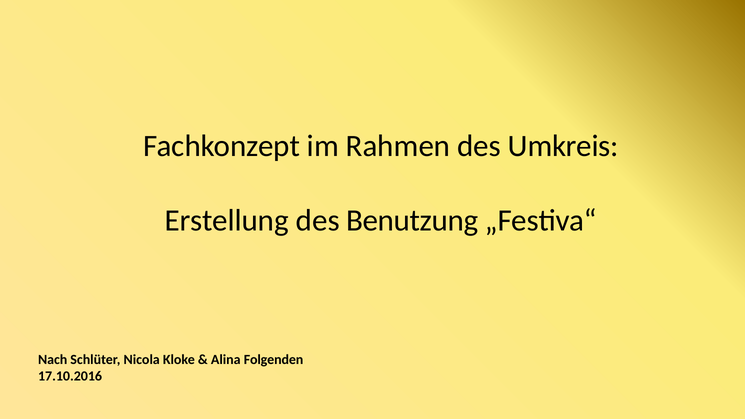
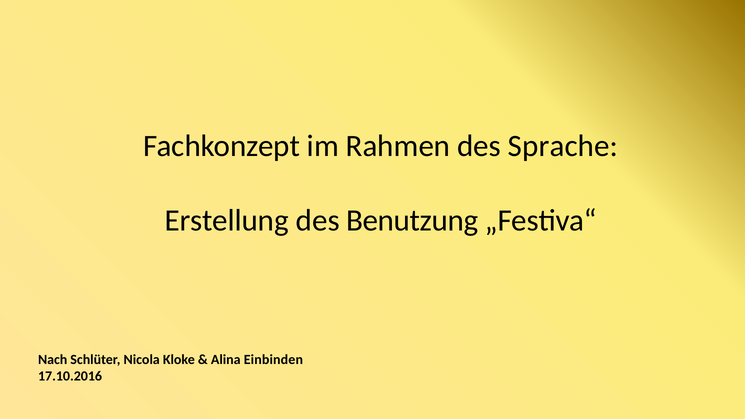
Umkreis: Umkreis -> Sprache (563, 146)
Folgenden: Folgenden -> Einbinden (273, 360)
